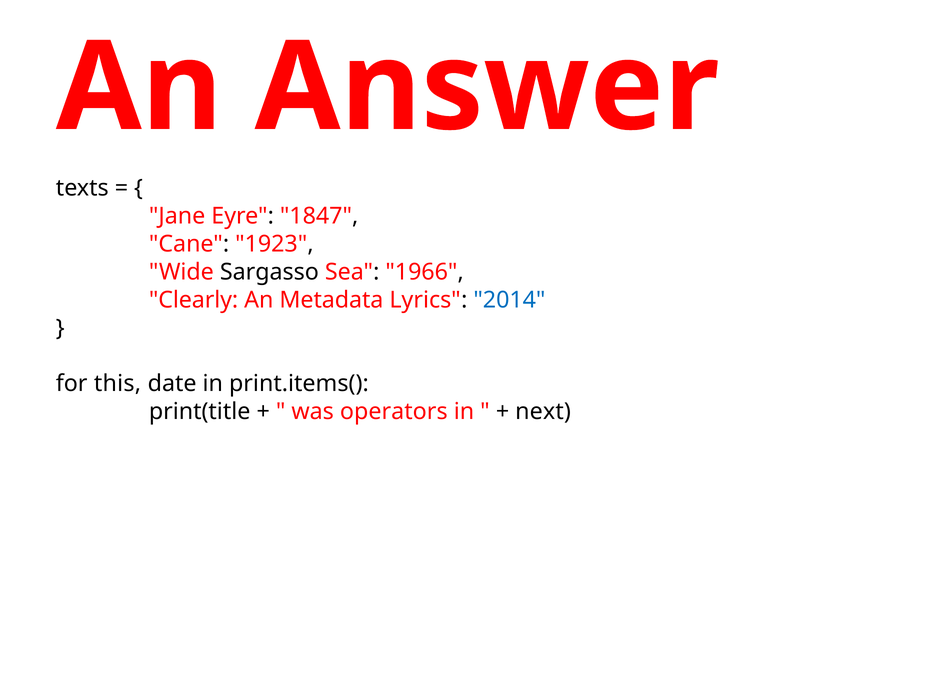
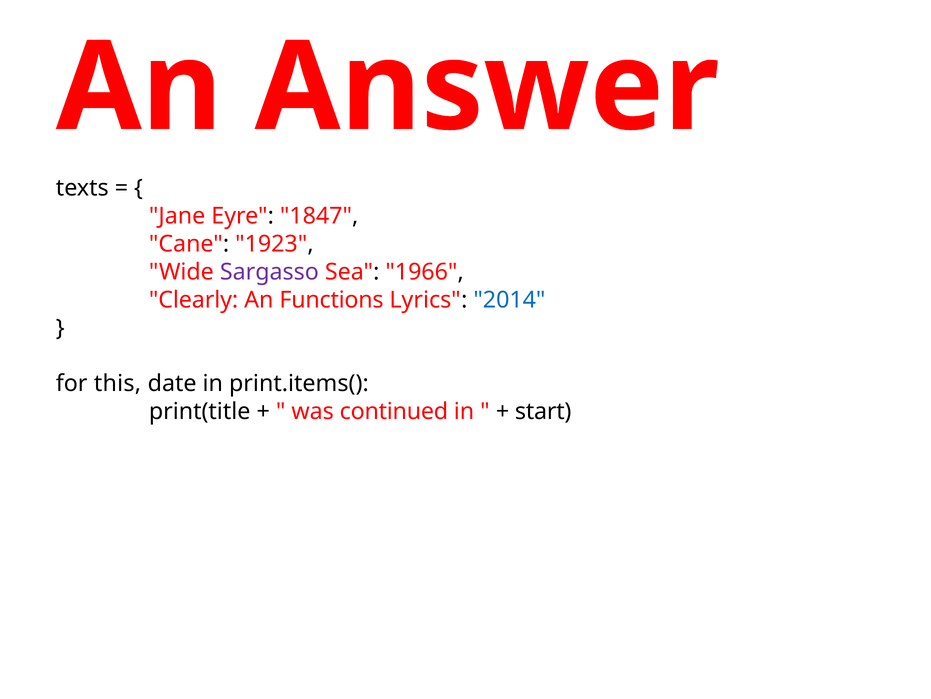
Sargasso colour: black -> purple (269, 272)
Metadata: Metadata -> Functions (332, 300)
operators: operators -> continued (394, 411)
next: next -> start (543, 411)
